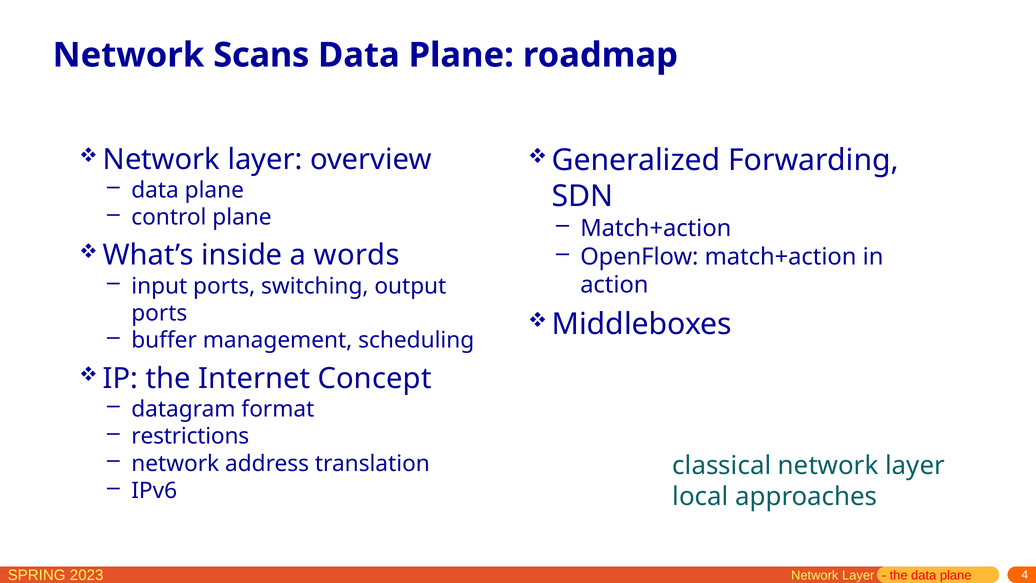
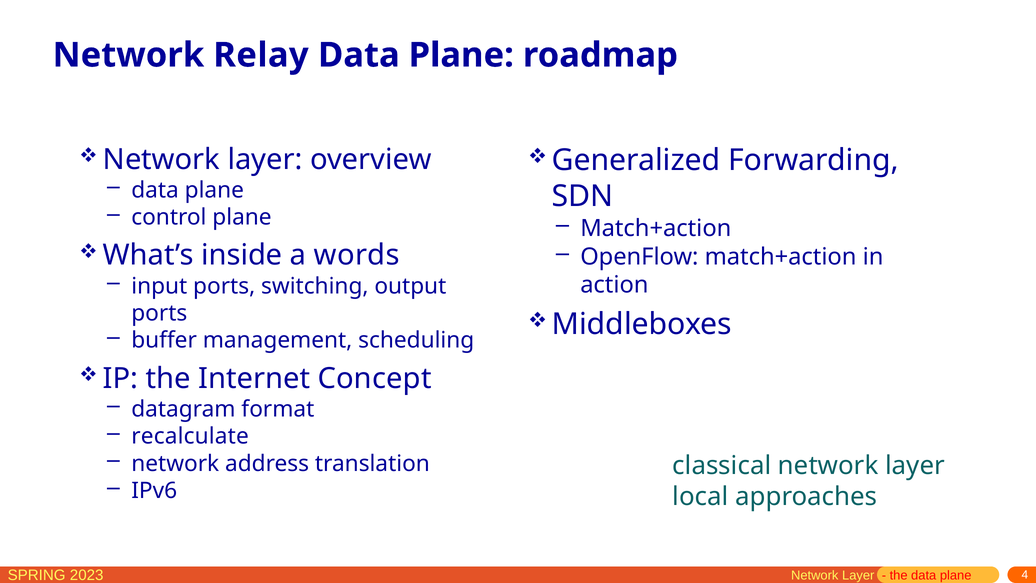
Scans: Scans -> Relay (261, 55)
restrictions: restrictions -> recalculate (190, 436)
